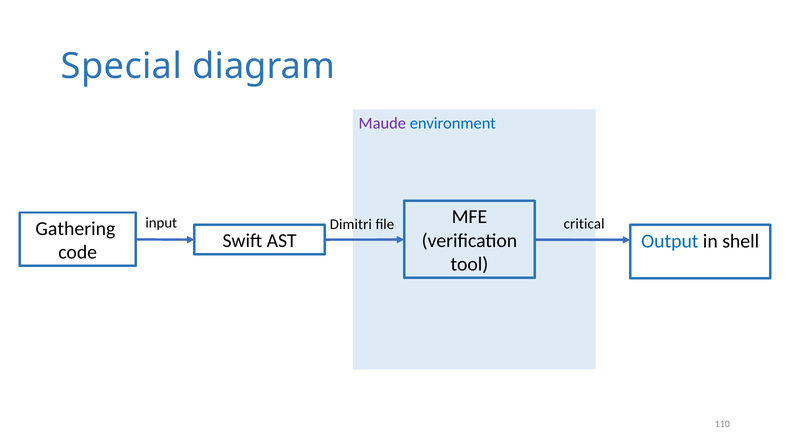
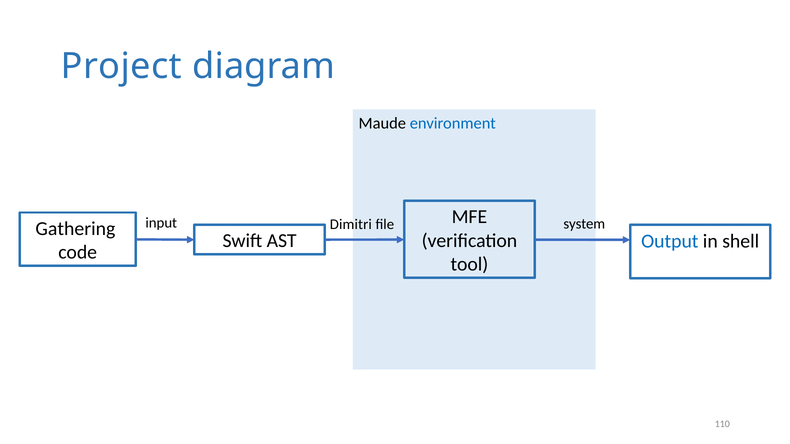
Special: Special -> Project (121, 66)
Maude colour: purple -> black (382, 123)
critical: critical -> system (584, 224)
